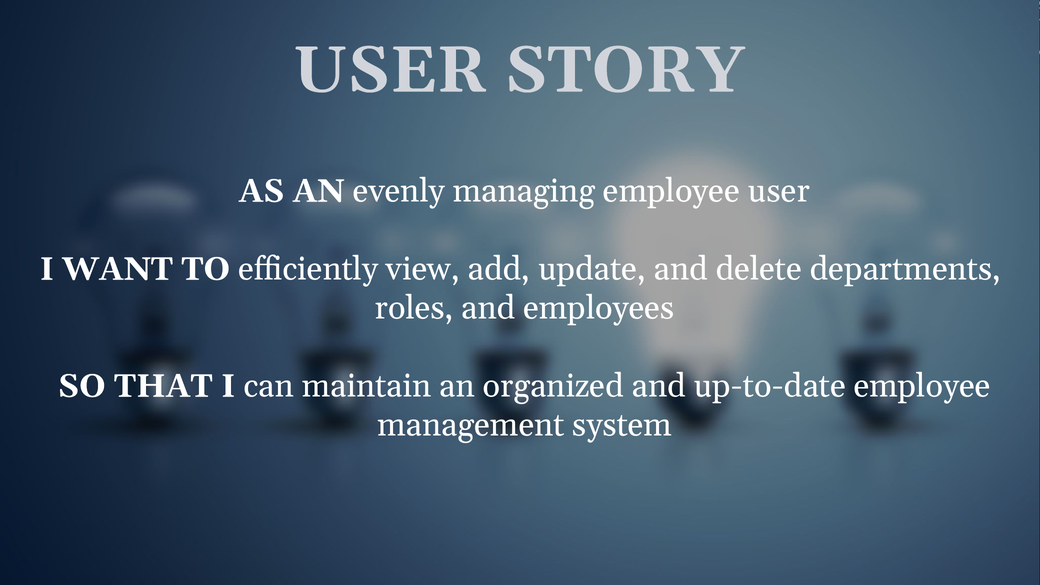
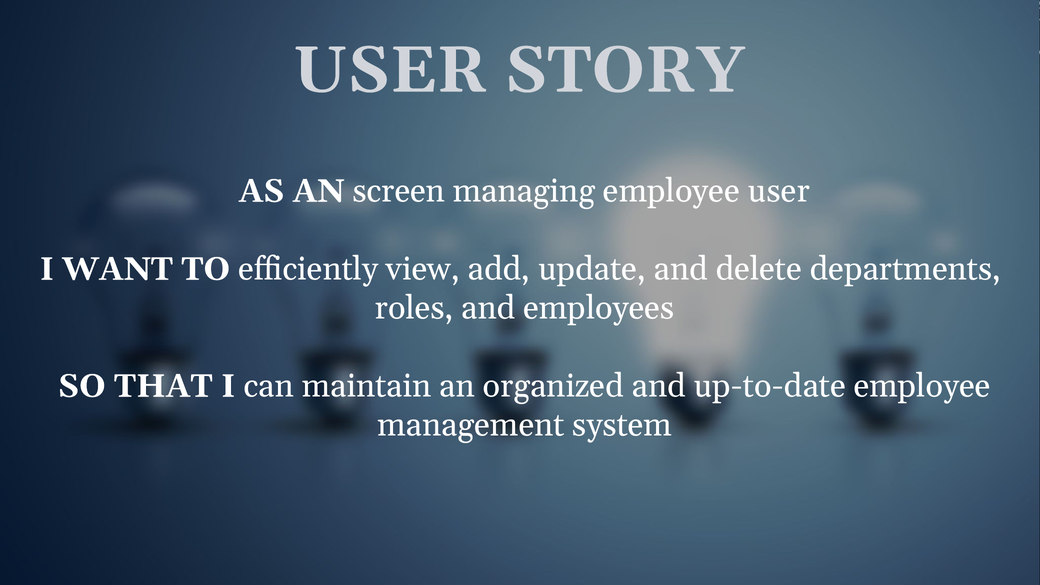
evenly: evenly -> screen (399, 191)
